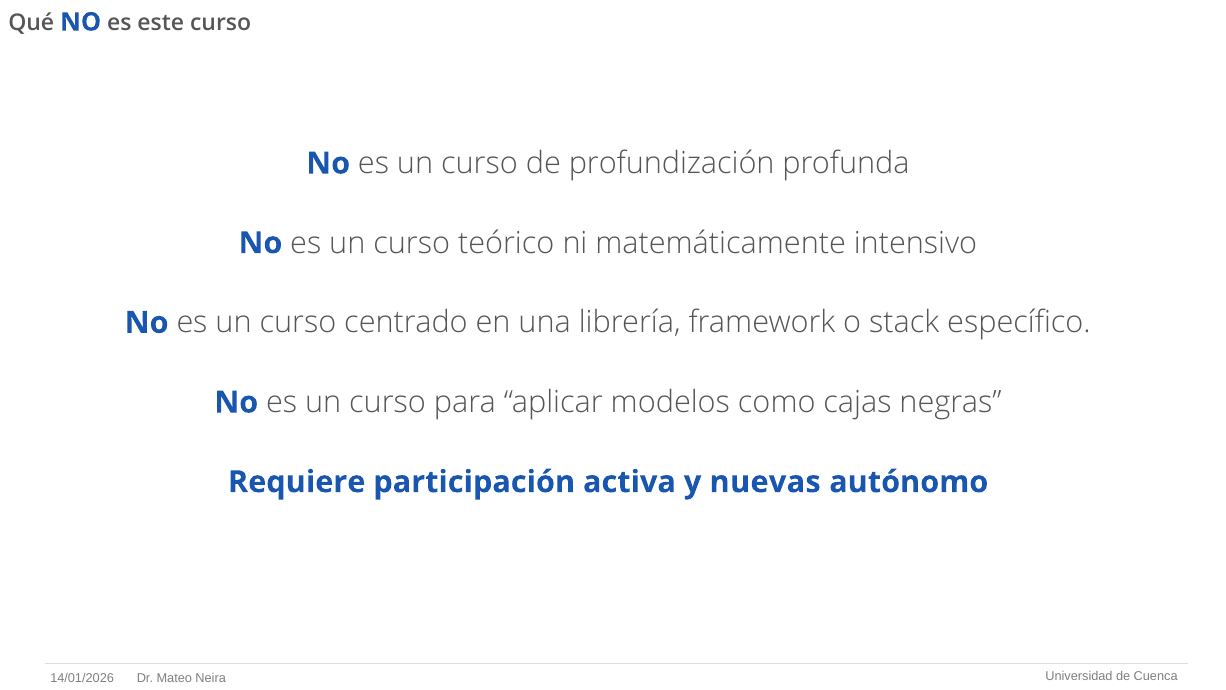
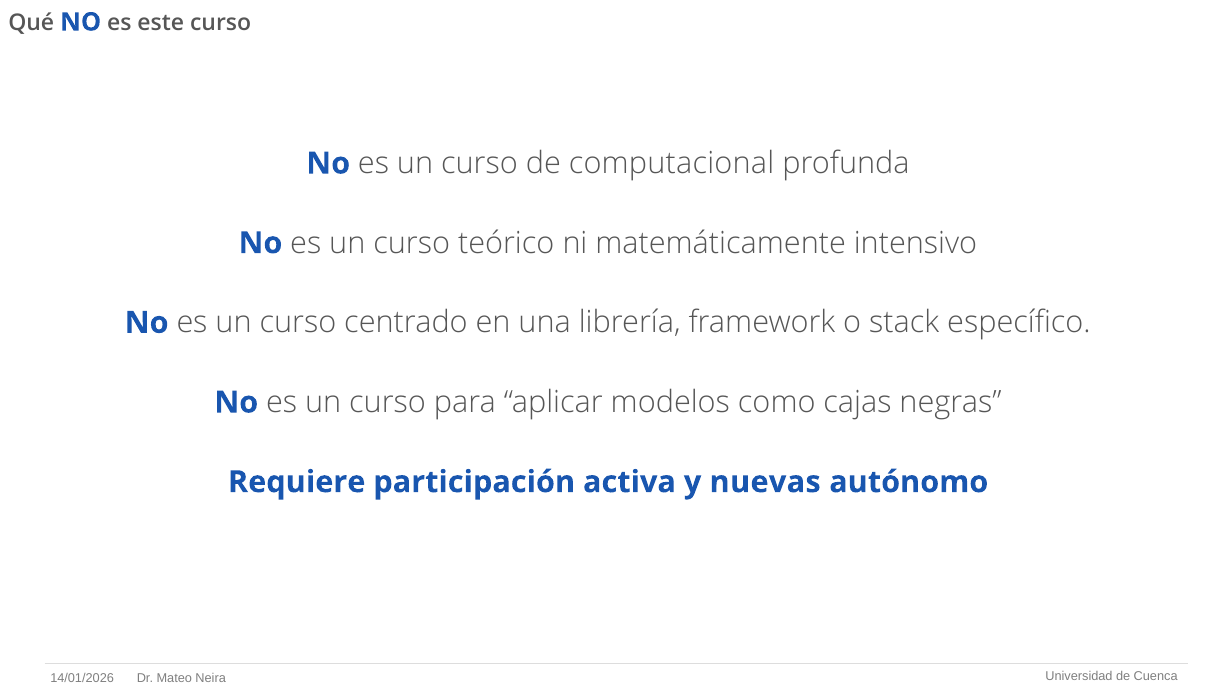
profundización: profundización -> computacional (671, 163)
